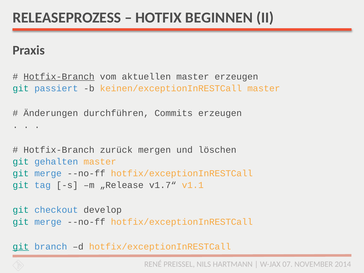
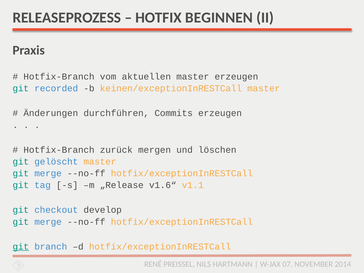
Hotfix-Branch underline: present -> none (59, 77)
passiert: passiert -> recorded (56, 88)
gehalten: gehalten -> gelöscht (56, 162)
v1.7“: v1.7“ -> v1.6“ (163, 185)
